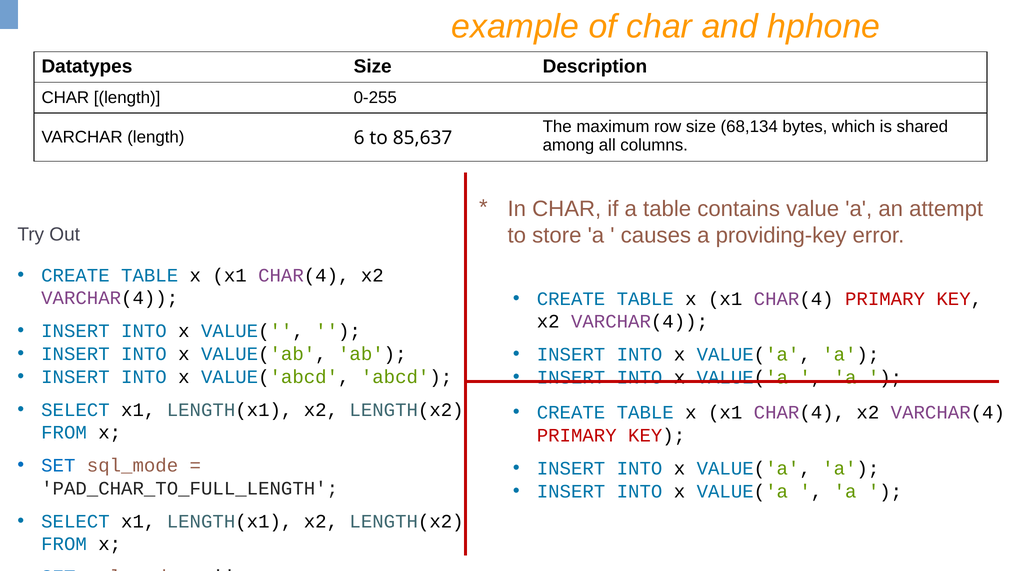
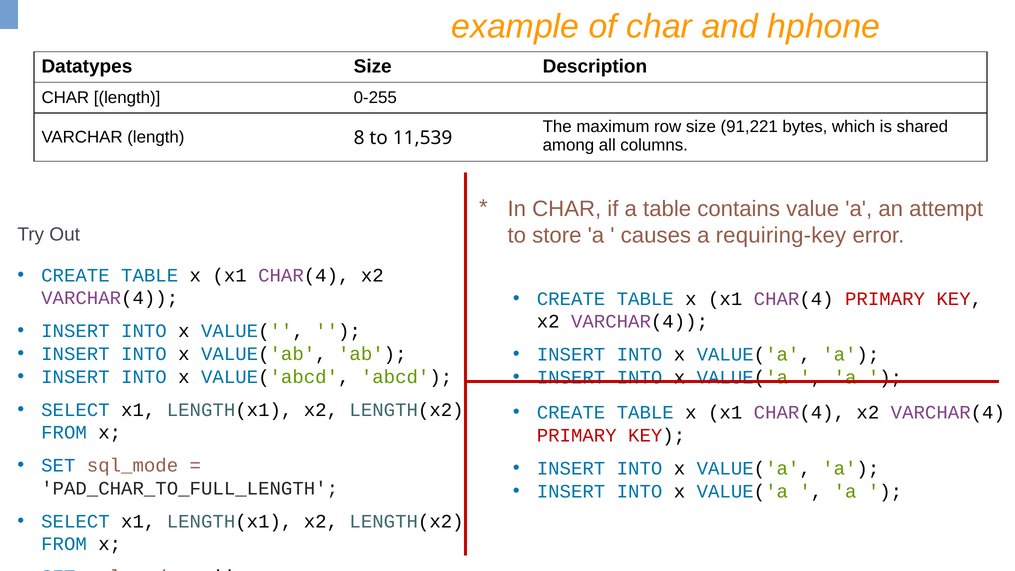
68,134: 68,134 -> 91,221 (749, 126)
6: 6 -> 8 (359, 138)
85,637: 85,637 -> 11,539 (423, 138)
providing-key: providing-key -> requiring-key (781, 236)
